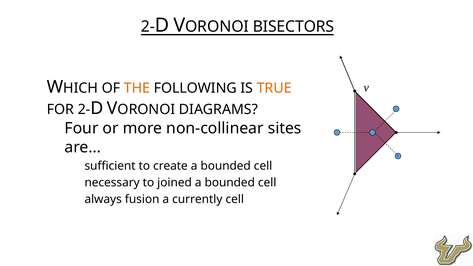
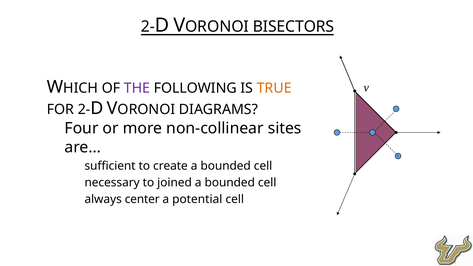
THE colour: orange -> purple (137, 88)
fusion: fusion -> center (142, 199)
currently: currently -> potential (197, 199)
